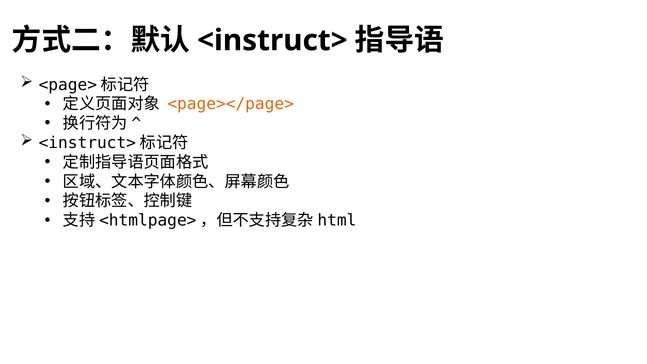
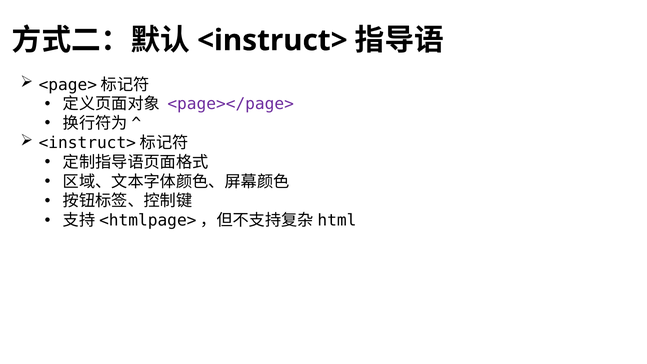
<page></page> colour: orange -> purple (231, 104)
